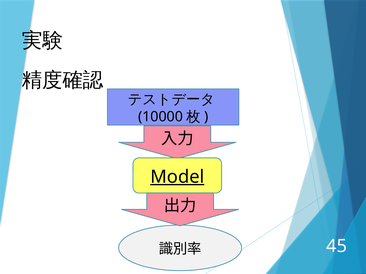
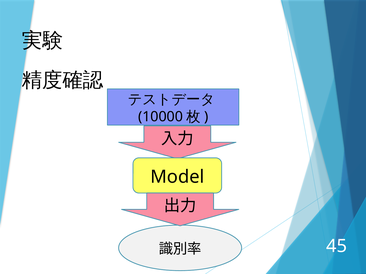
Model underline: present -> none (177, 177)
